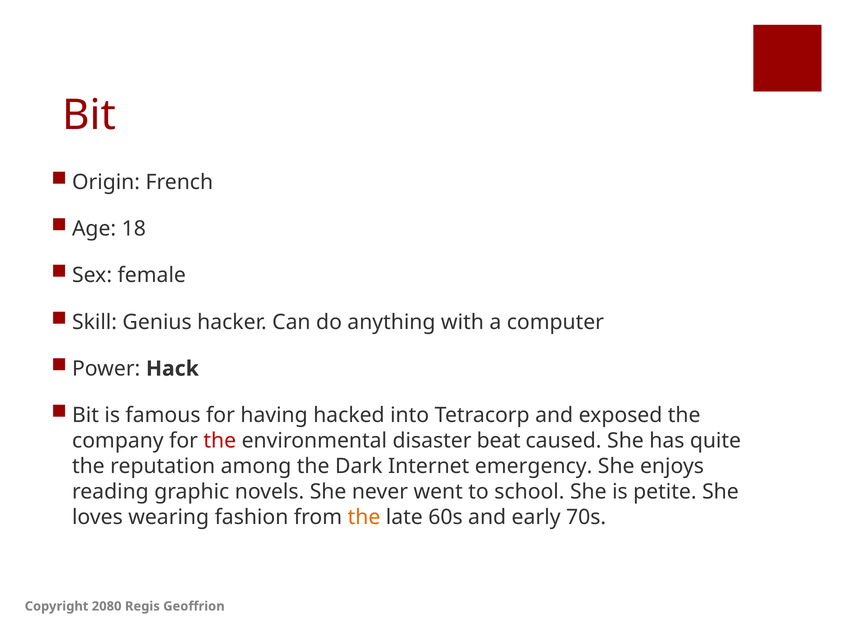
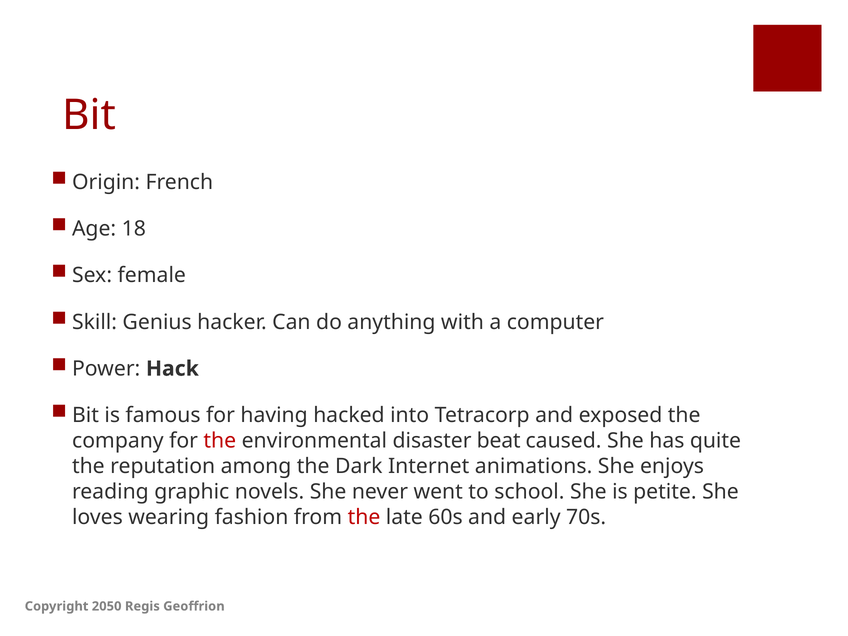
emergency: emergency -> animations (534, 466)
the colour: orange -> red (364, 517)
2080: 2080 -> 2050 (107, 606)
